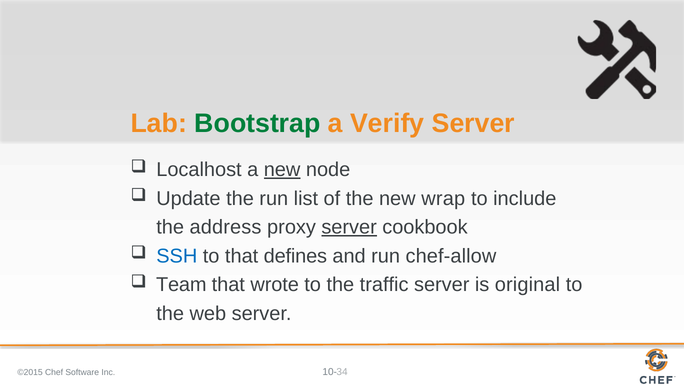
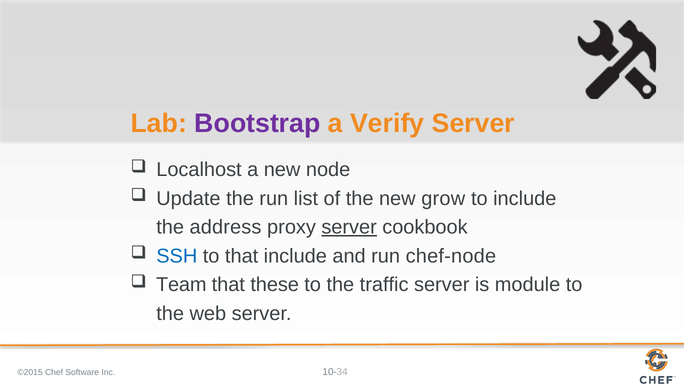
Bootstrap colour: green -> purple (257, 123)
new underline: present -> none (282, 170)
wrap: wrap -> grow (443, 198)
that defines: defines -> include (295, 256)
chef-allow: chef-allow -> chef-node (451, 256)
wrote: wrote -> these (275, 285)
original: original -> module (528, 285)
